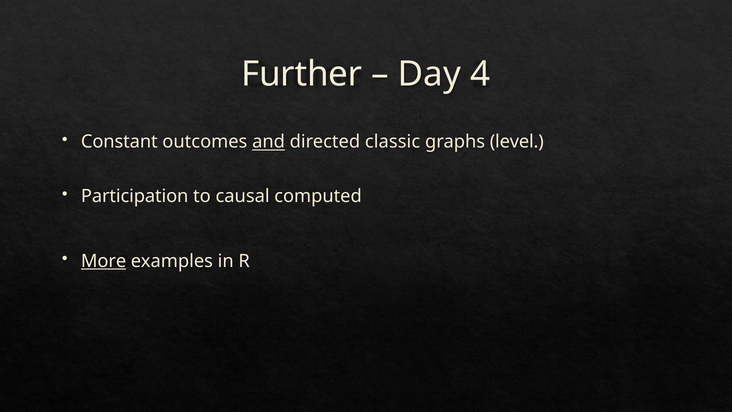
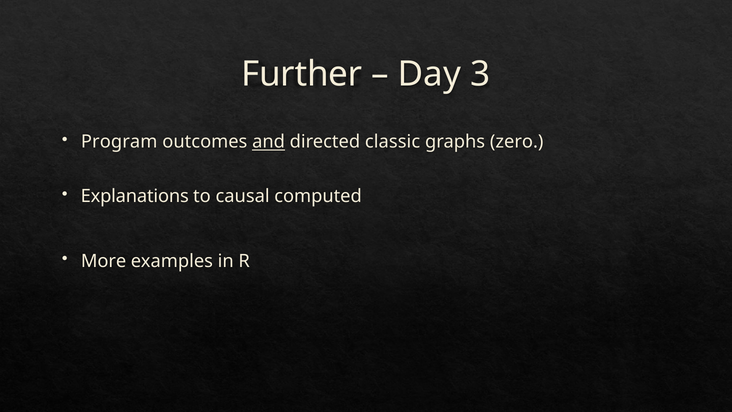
4: 4 -> 3 (480, 74)
Constant: Constant -> Program (119, 142)
level: level -> zero (517, 142)
Participation: Participation -> Explanations (135, 196)
More underline: present -> none (104, 261)
